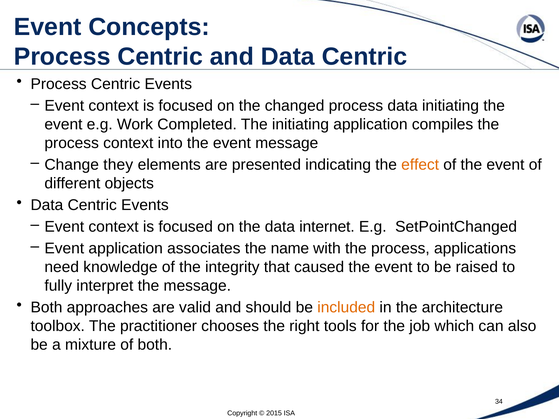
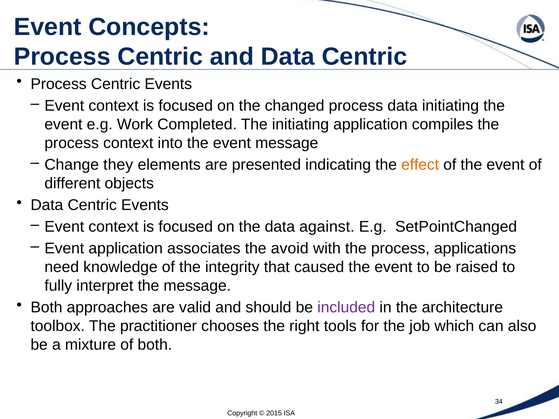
internet: internet -> against (327, 227)
name: name -> avoid (290, 249)
included colour: orange -> purple (346, 308)
